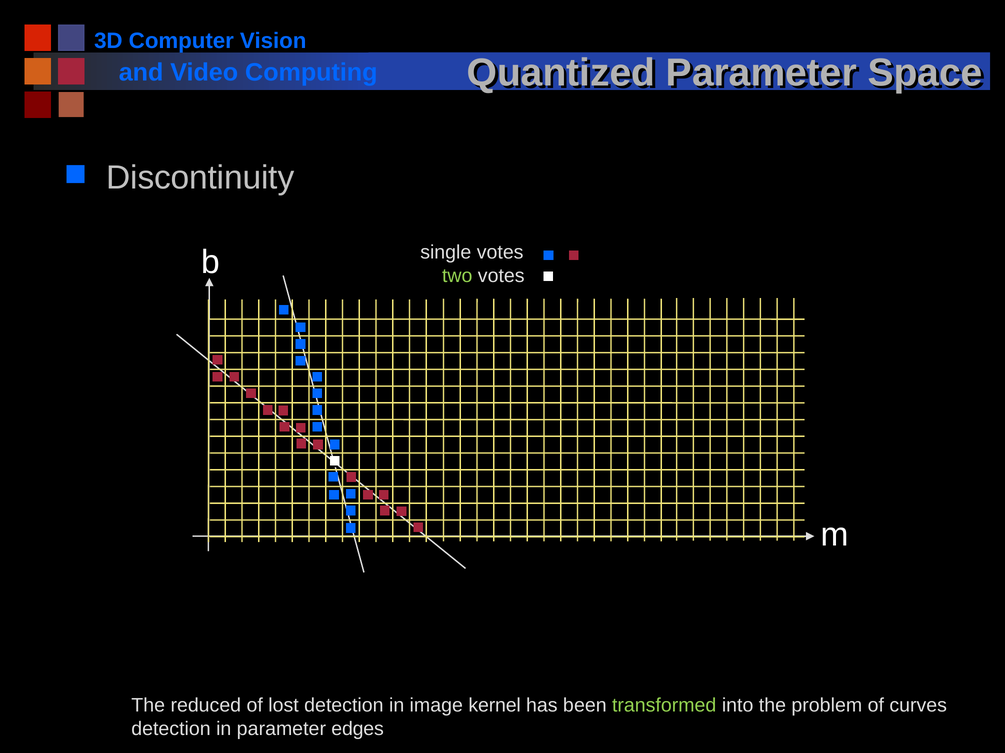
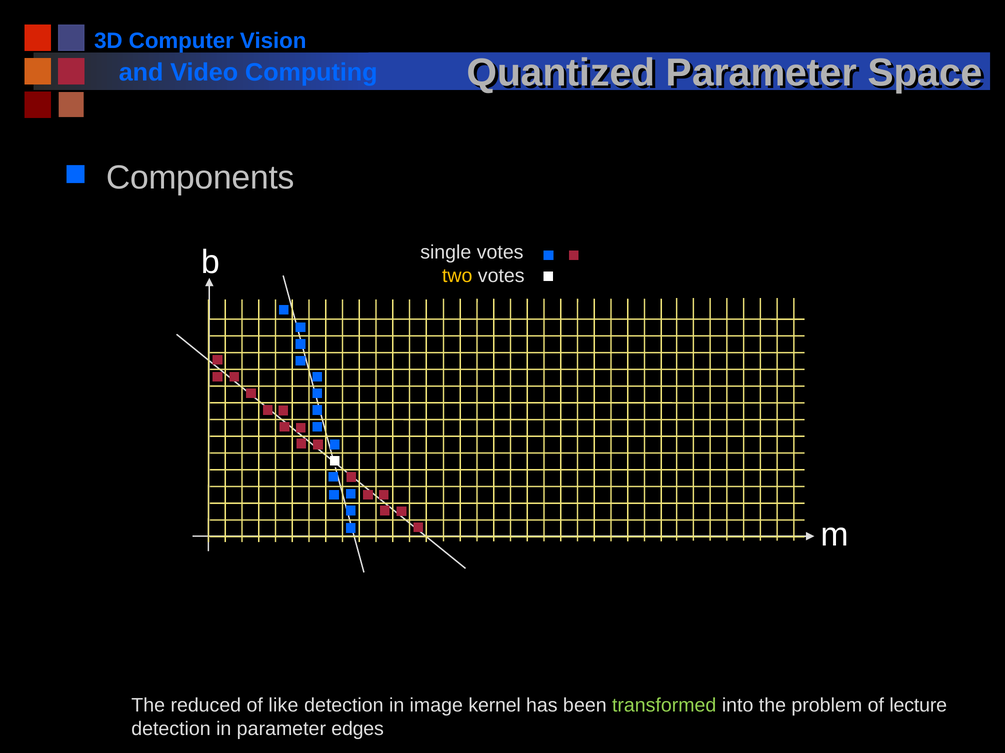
Discontinuity: Discontinuity -> Components (200, 178)
two colour: light green -> yellow (457, 276)
lost: lost -> like (283, 706)
curves: curves -> lecture (918, 706)
